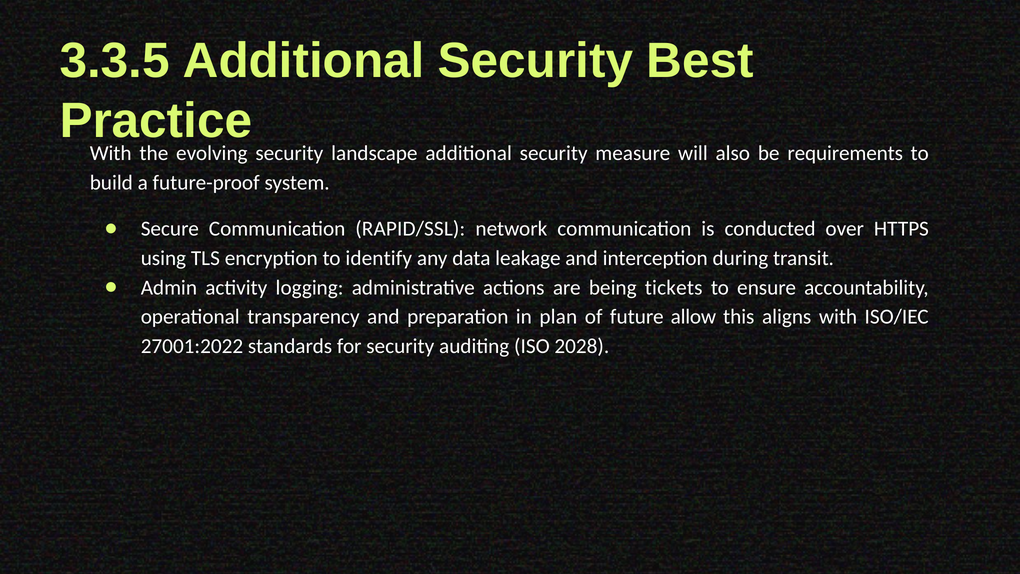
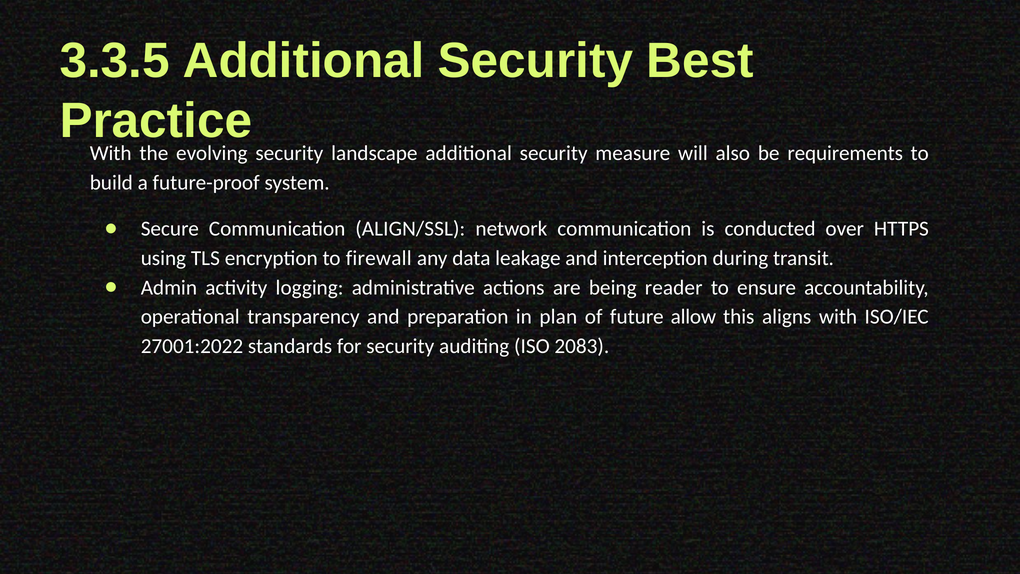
RAPID/SSL: RAPID/SSL -> ALIGN/SSL (410, 229)
identify: identify -> firewall (379, 258)
tickets: tickets -> reader (674, 287)
2028: 2028 -> 2083 (582, 346)
